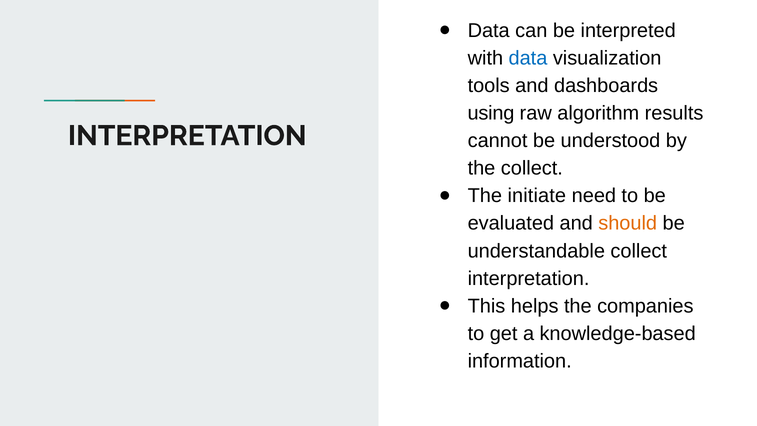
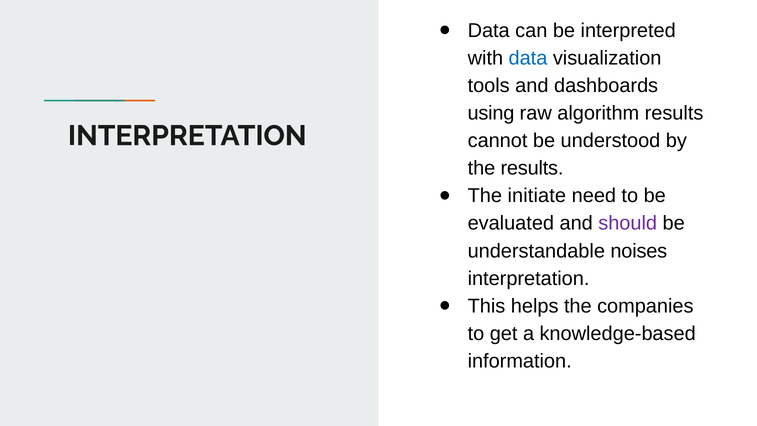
the collect: collect -> results (532, 168)
should colour: orange -> purple (628, 223)
understandable collect: collect -> noises (639, 251)
